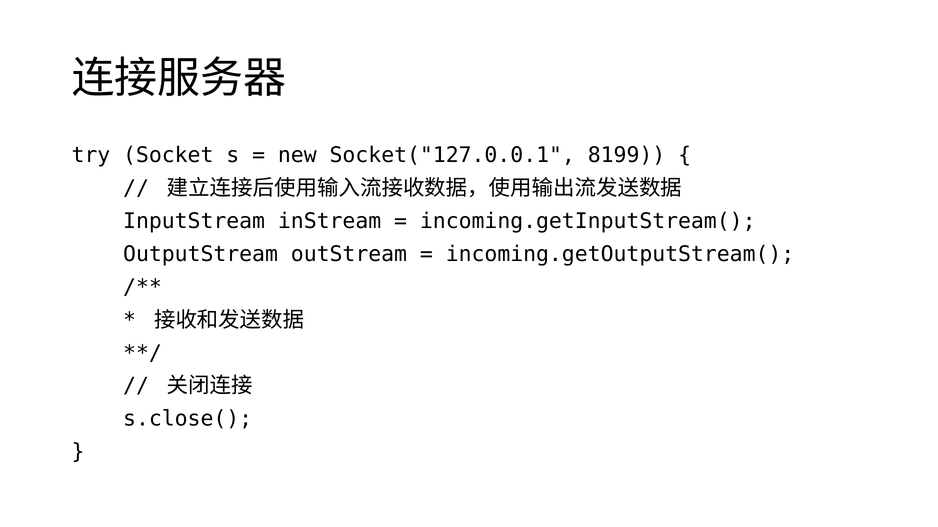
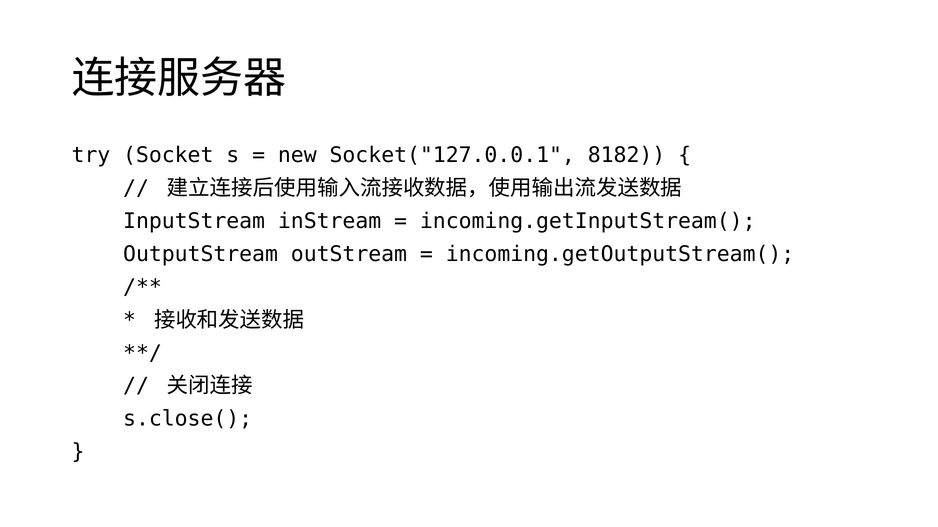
8199: 8199 -> 8182 (627, 155)
